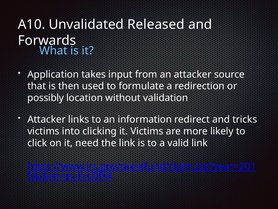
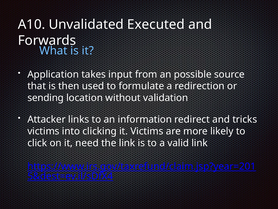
Released: Released -> Executed (156, 24)
an attacker: attacker -> possible (193, 74)
possibly: possibly -> sending (46, 98)
